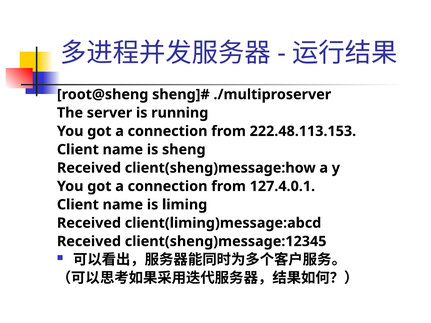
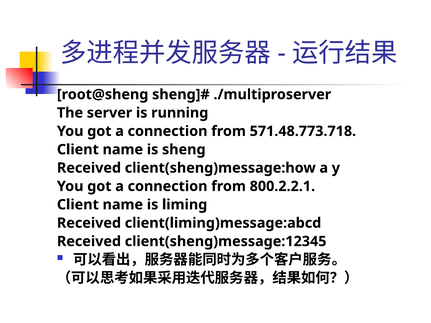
222.48.113.153: 222.48.113.153 -> 571.48.773.718 (303, 131)
127.4.0.1: 127.4.0.1 -> 800.2.2.1 (282, 186)
